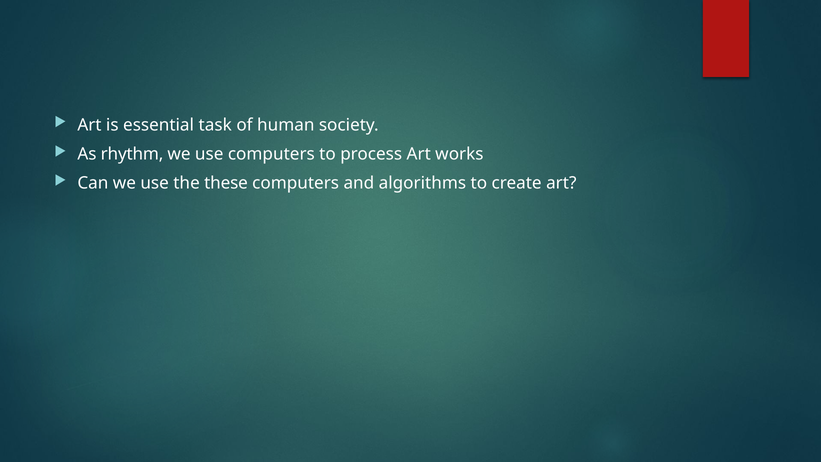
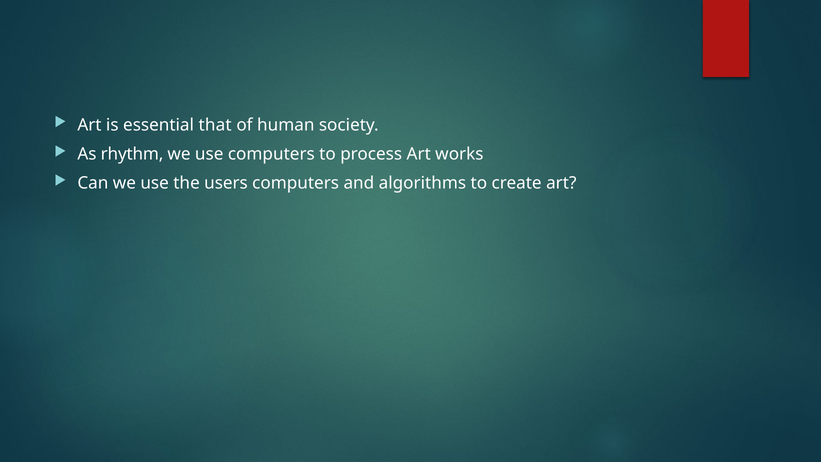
task: task -> that (215, 125)
these: these -> users (226, 183)
